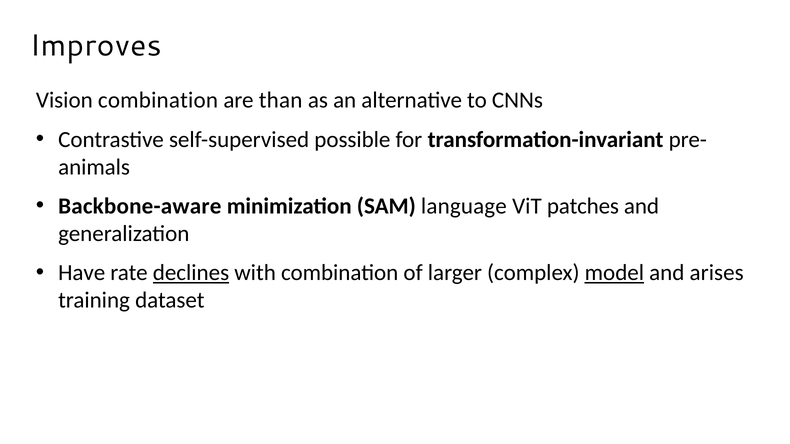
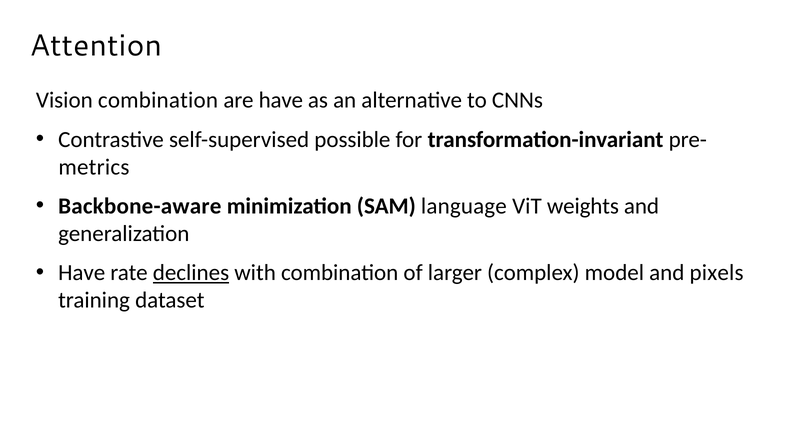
Improves: Improves -> Attention (96, 46)
are than: than -> have (281, 100)
animals: animals -> metrics (94, 167)
patches: patches -> weights (583, 206)
model underline: present -> none (614, 273)
arises: arises -> pixels (717, 273)
